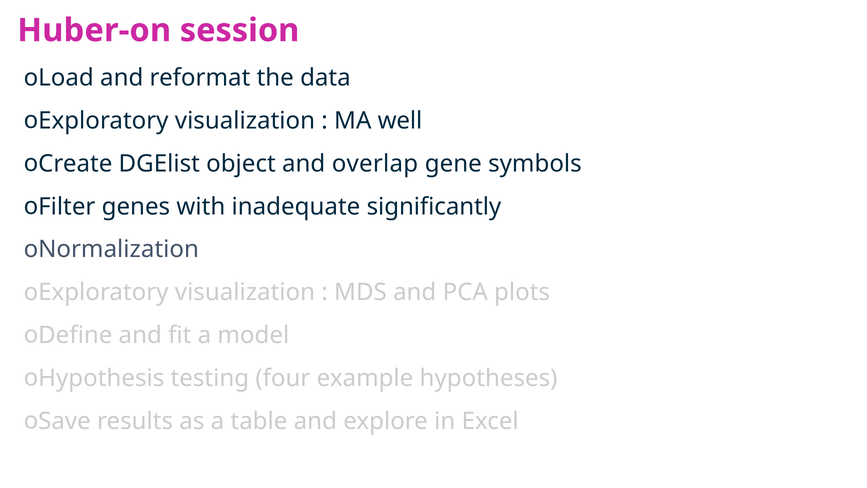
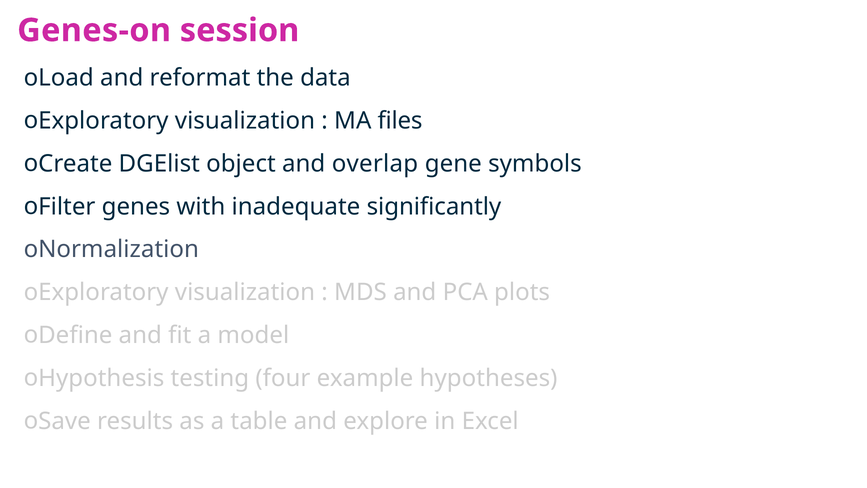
Huber-on: Huber-on -> Genes-on (94, 30)
well: well -> files (400, 121)
